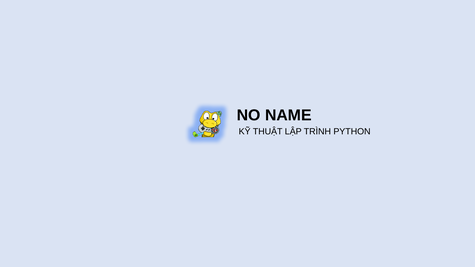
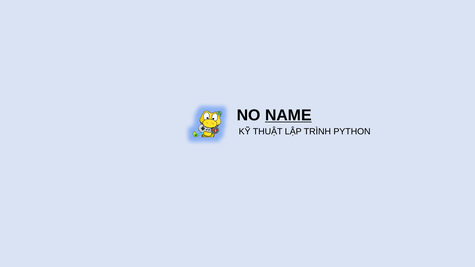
NAME underline: none -> present (288, 115)
